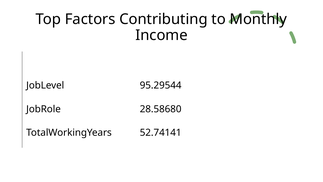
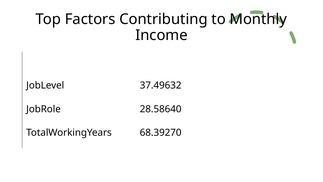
95.29544: 95.29544 -> 37.49632 (161, 85)
28.58680: 28.58680 -> 28.58640 (161, 109)
52.74141: 52.74141 -> 68.39270 (161, 132)
